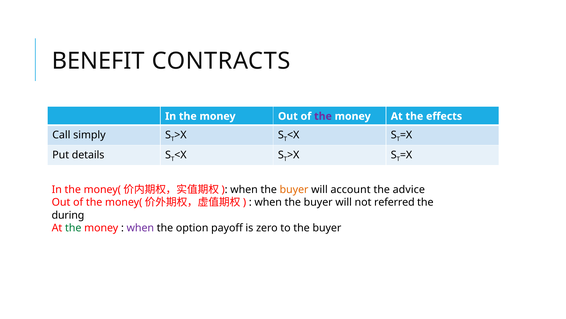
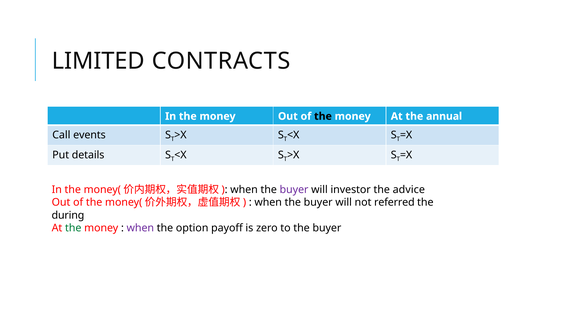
BENEFIT: BENEFIT -> LIMITED (98, 61)
the colour: purple -> black (323, 116)
effects: effects -> annual (444, 116)
simply: simply -> events (89, 135)
buyer colour: orange -> purple (294, 189)
account: account -> investor (351, 189)
